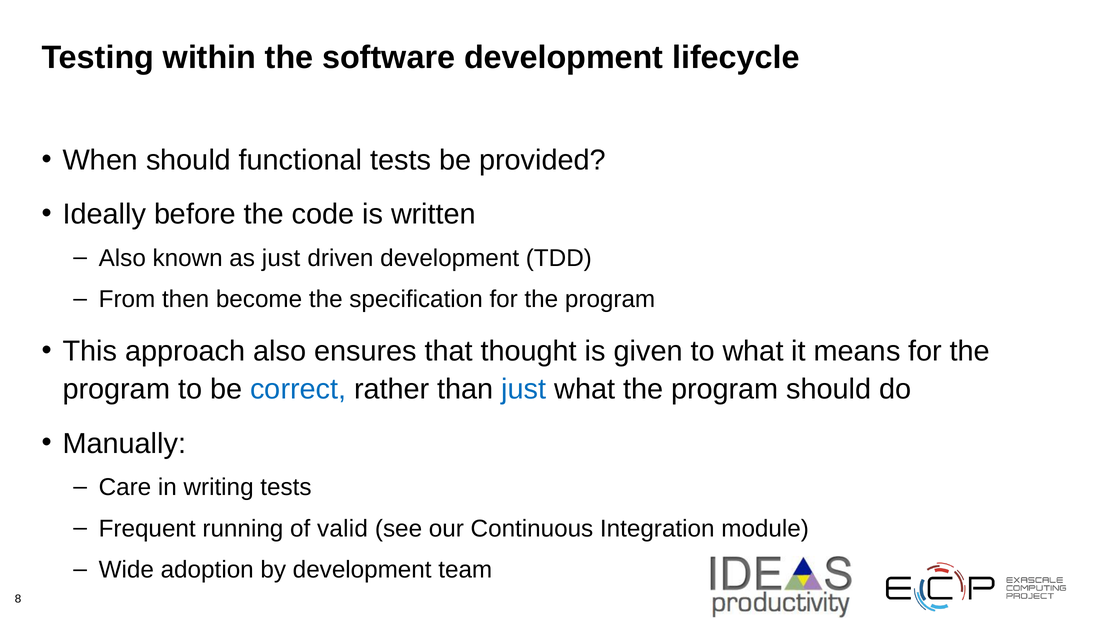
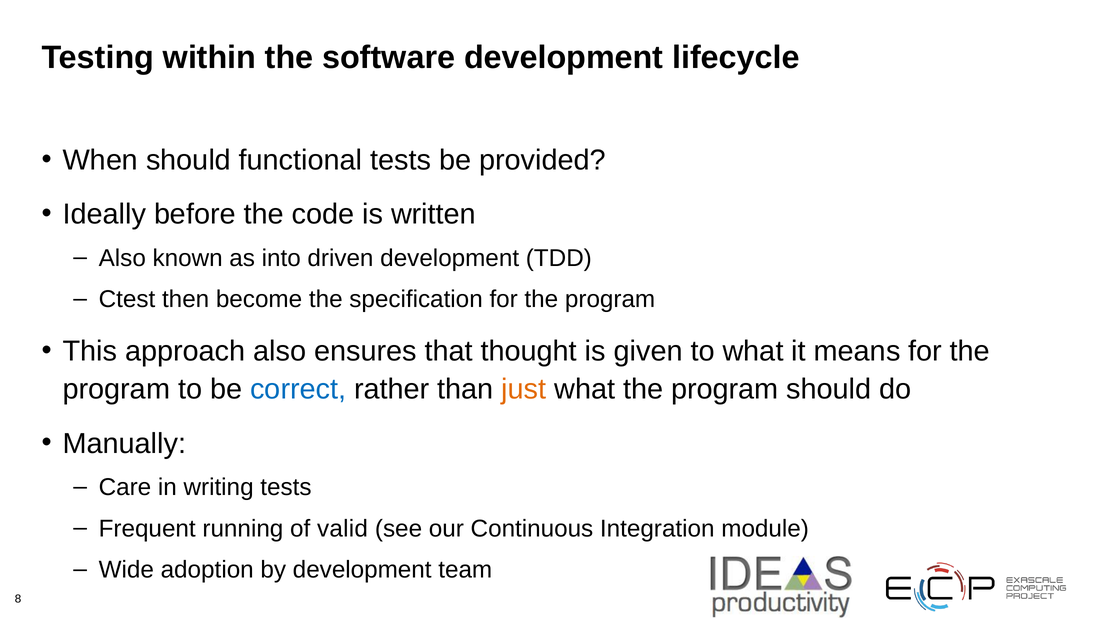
as just: just -> into (281, 258)
From: From -> Ctest (127, 299)
just colour: blue -> orange (524, 389)
